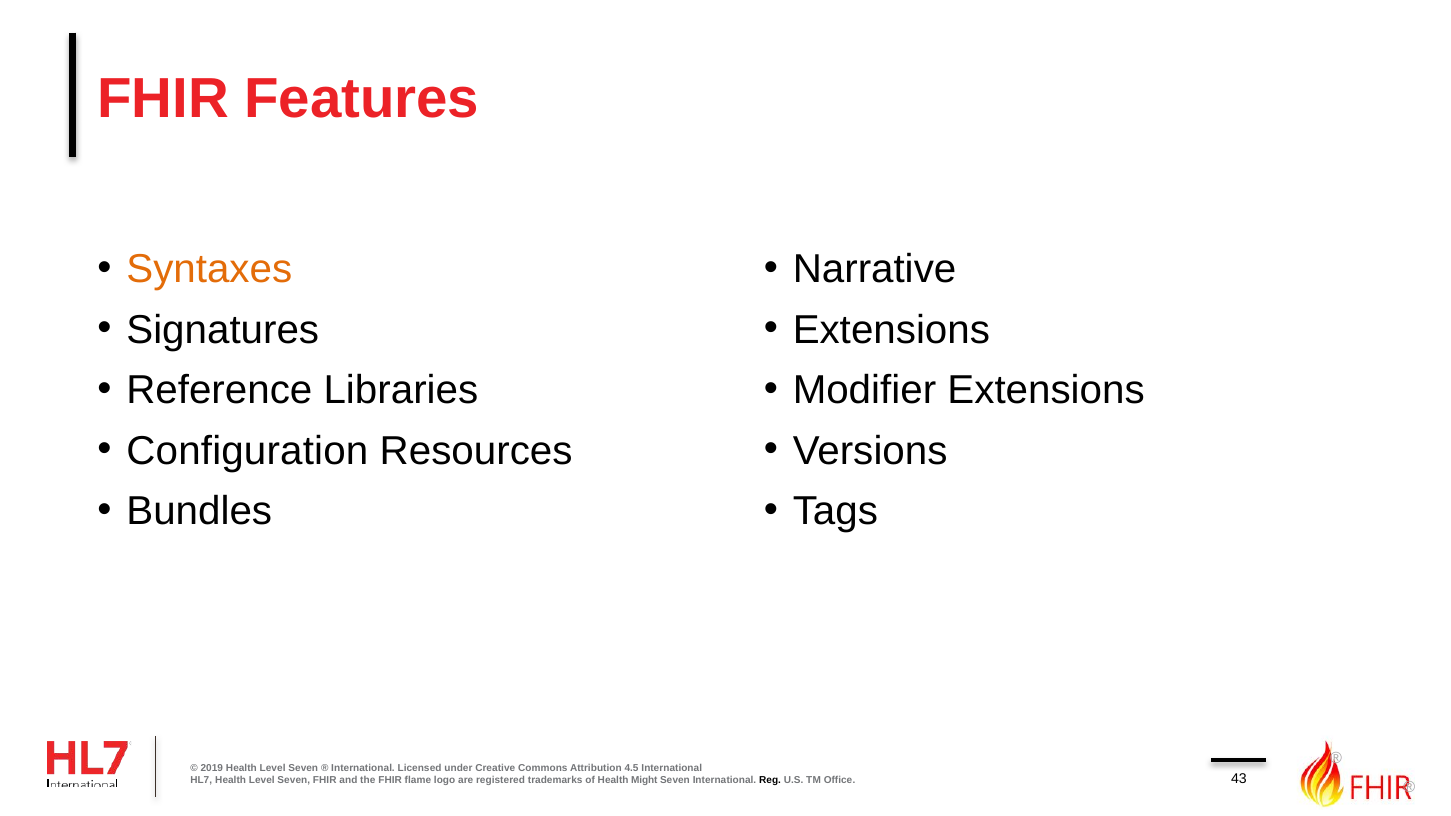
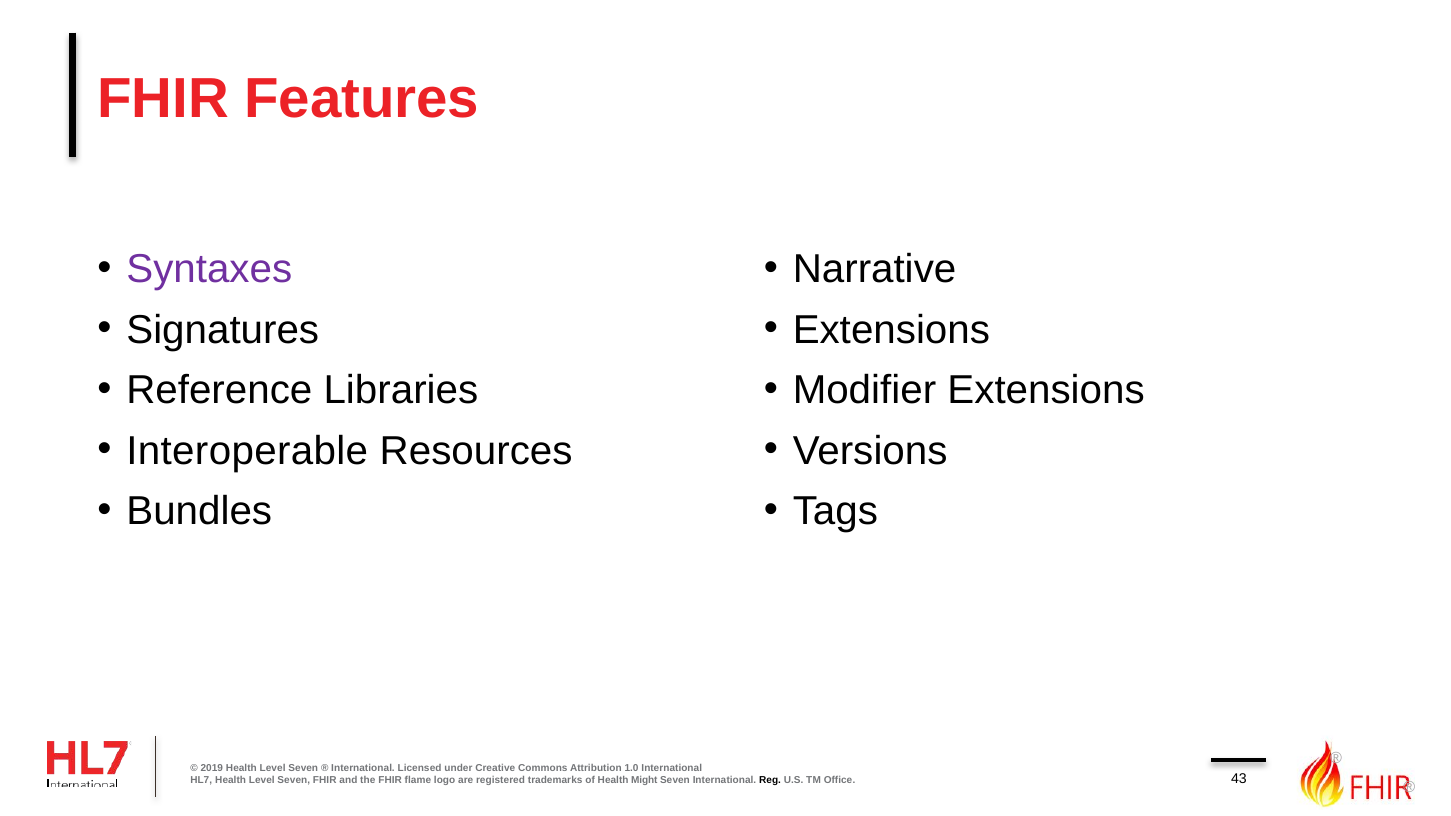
Syntaxes colour: orange -> purple (209, 269)
Configuration: Configuration -> Interoperable (247, 451)
4.5: 4.5 -> 1.0 (632, 768)
